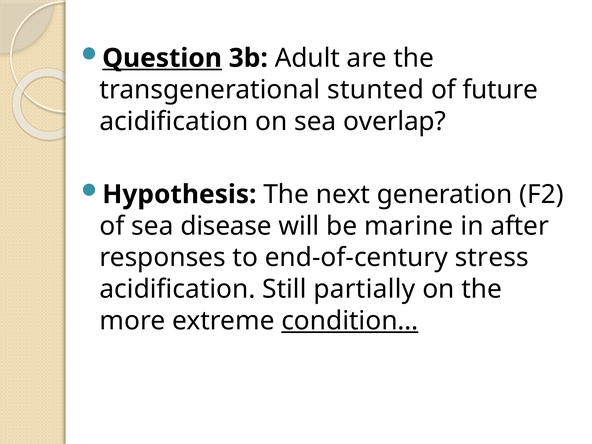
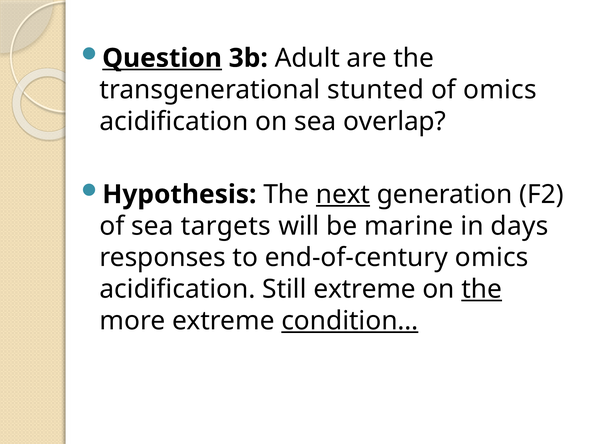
of future: future -> omics (500, 90)
next underline: none -> present (343, 194)
disease: disease -> targets (226, 226)
after: after -> days (519, 226)
end-of-century stress: stress -> omics (492, 258)
Still partially: partially -> extreme (365, 289)
the underline: none -> present (482, 289)
